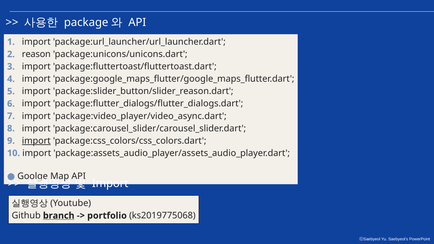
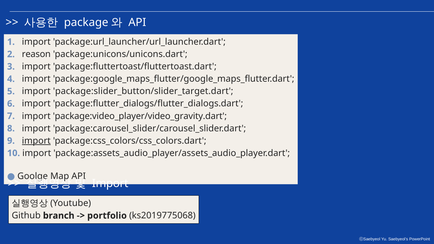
package:slider_button/slider_reason.dart: package:slider_button/slider_reason.dart -> package:slider_button/slider_target.dart (143, 91)
package:video_player/video_async.dart: package:video_player/video_async.dart -> package:video_player/video_gravity.dart (140, 116)
branch underline: present -> none (59, 216)
